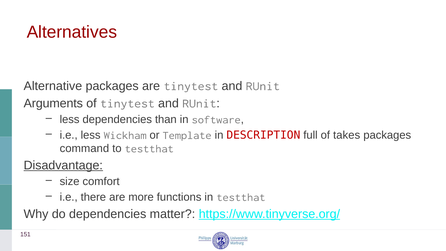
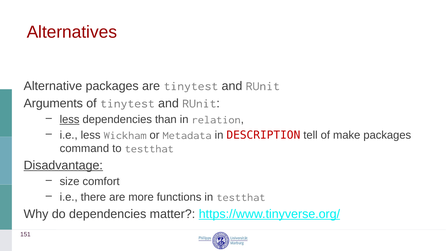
less underline: none -> present (70, 120)
software: software -> relation (216, 120)
Template: Template -> Metadata (187, 135)
full: full -> tell (310, 135)
takes: takes -> make (347, 135)
